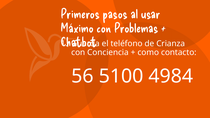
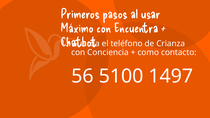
Problemas: Problemas -> Encuentra (136, 28)
4984: 4984 -> 1497 (171, 76)
